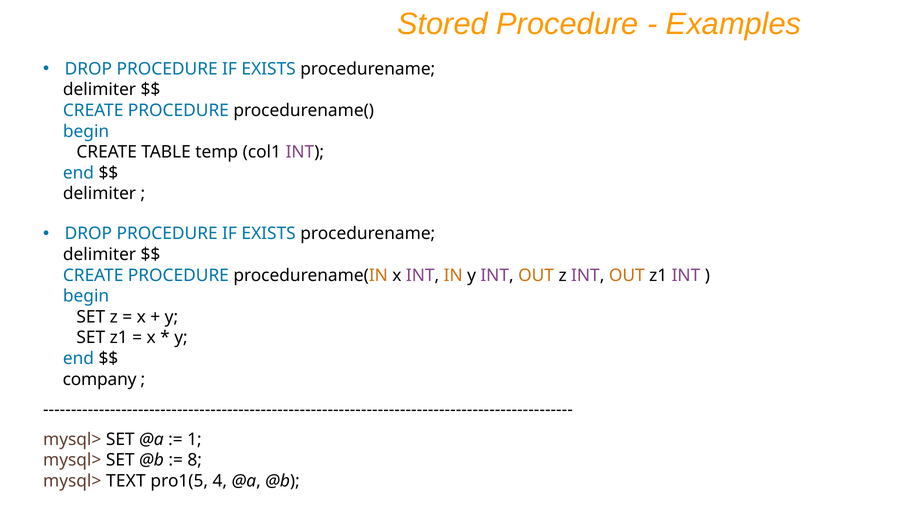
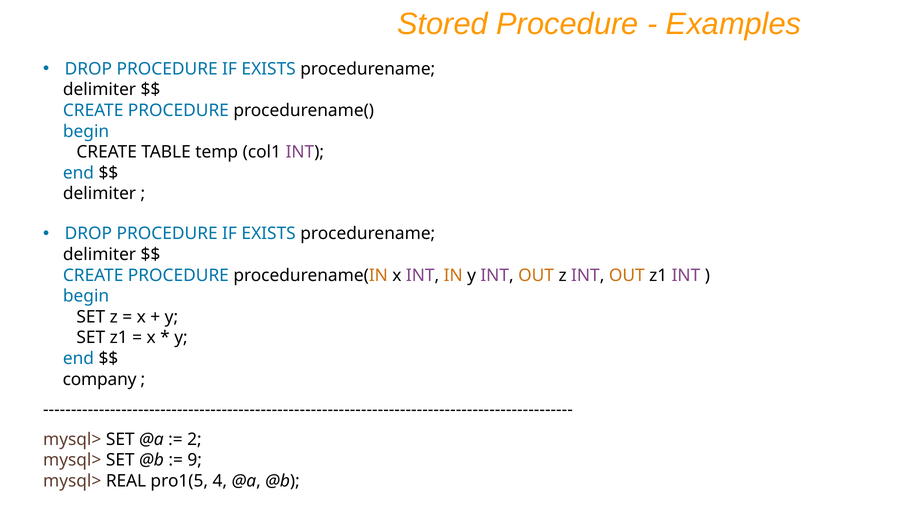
1: 1 -> 2 (194, 439)
8: 8 -> 9 (195, 460)
TEXT: TEXT -> REAL (126, 481)
